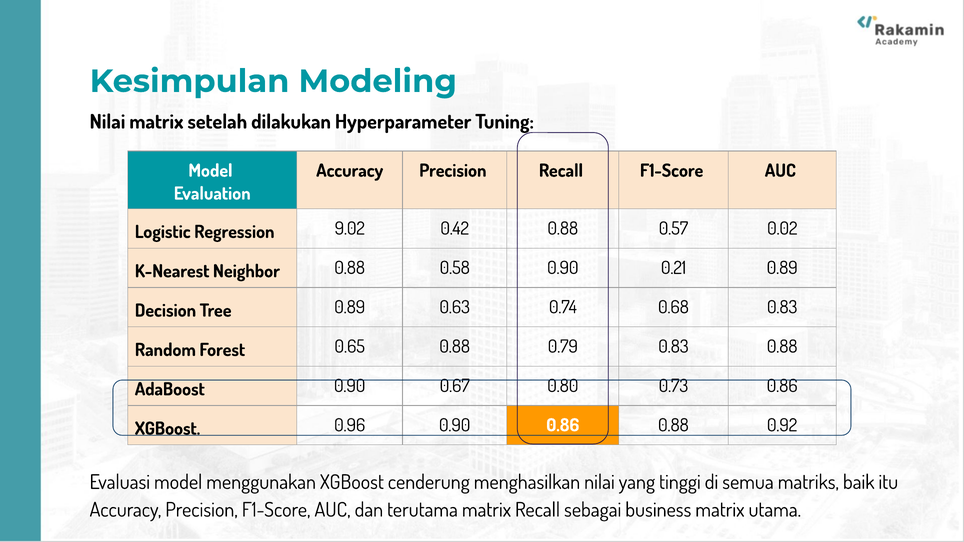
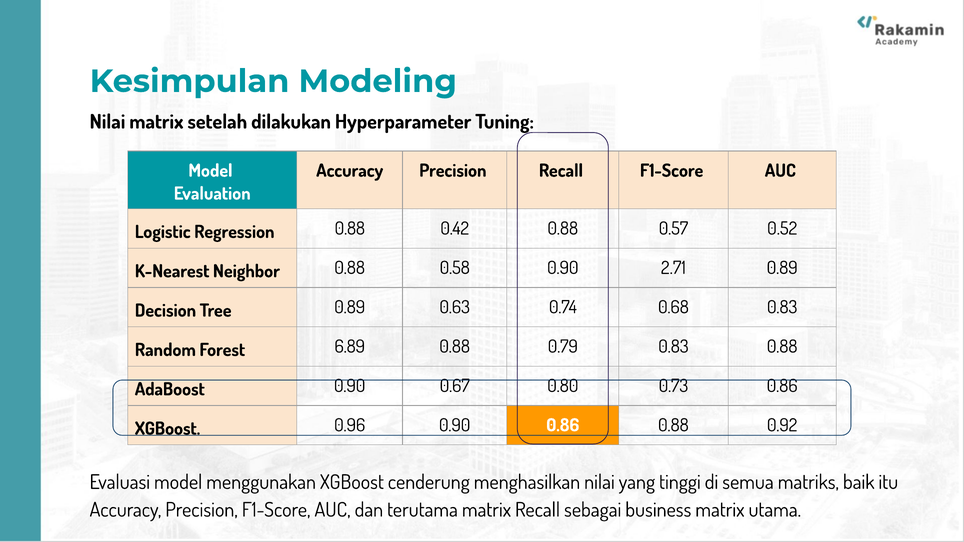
Regression 9.02: 9.02 -> 0.88 (350, 229)
0.02: 0.02 -> 0.52 (782, 229)
0.21: 0.21 -> 2.71 (673, 268)
0.65: 0.65 -> 6.89 (350, 347)
